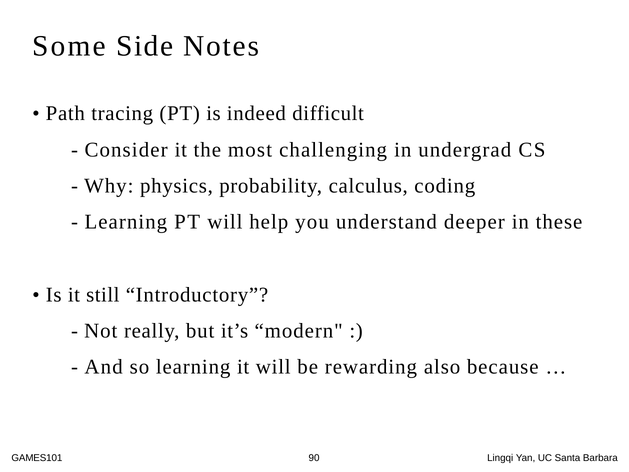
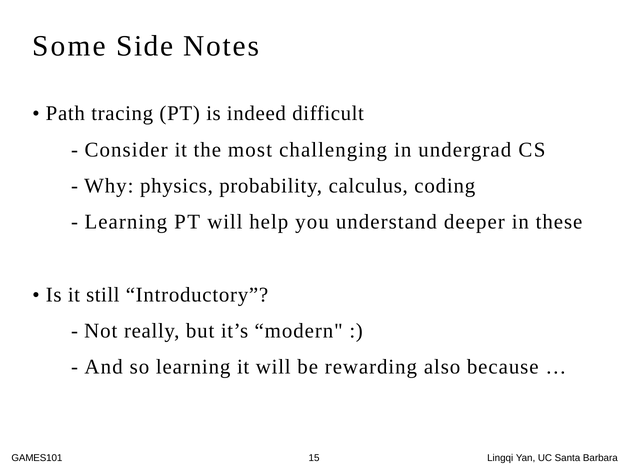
90: 90 -> 15 (314, 458)
